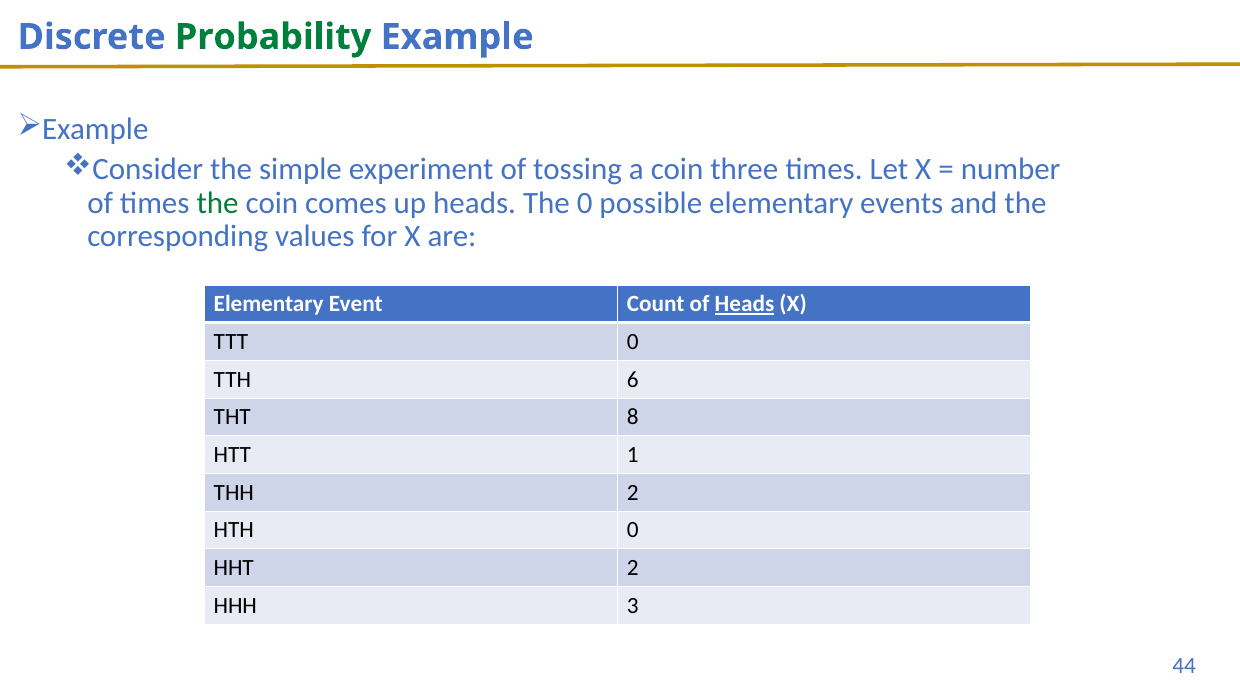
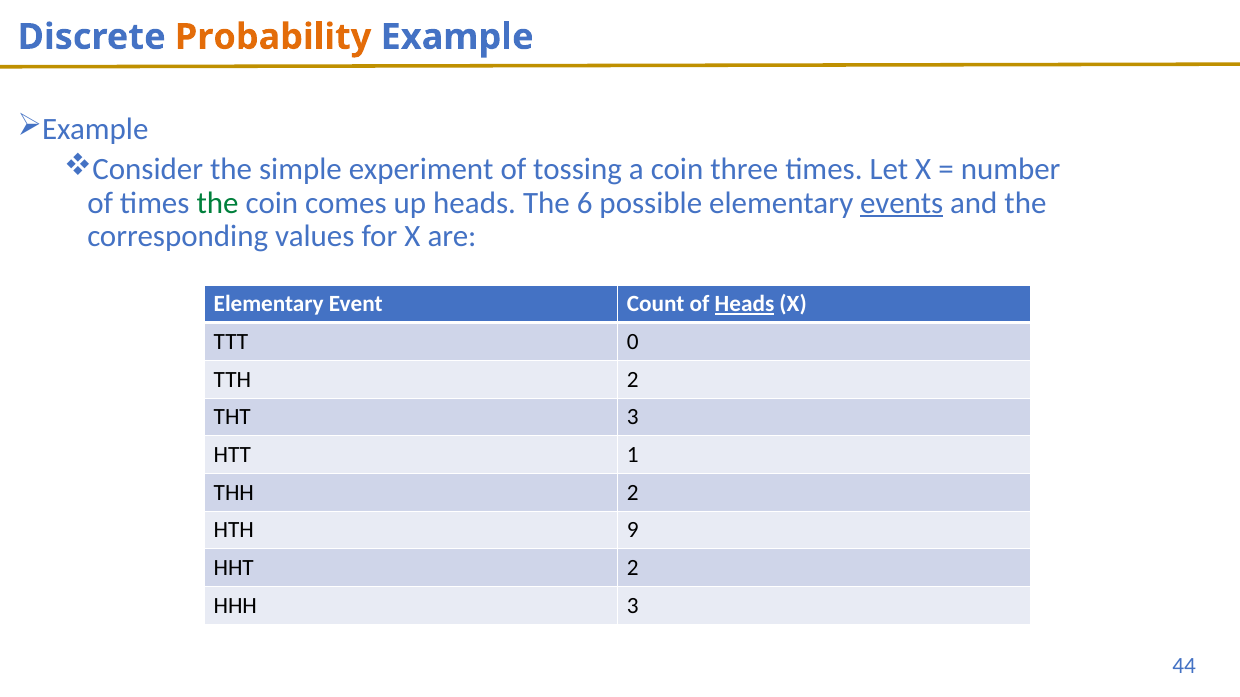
Probability colour: green -> orange (273, 37)
The 0: 0 -> 6 (585, 203)
events underline: none -> present (902, 203)
TTH 6: 6 -> 2 (633, 380)
THT 8: 8 -> 3 (633, 418)
HTH 0: 0 -> 9 (633, 531)
